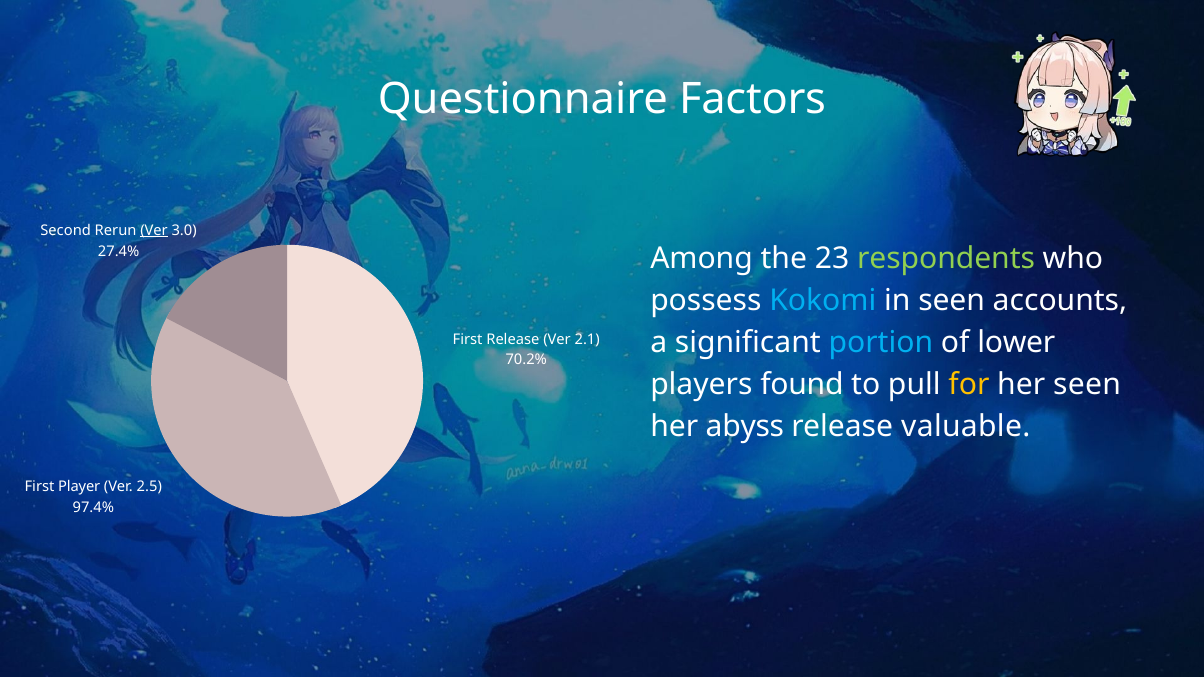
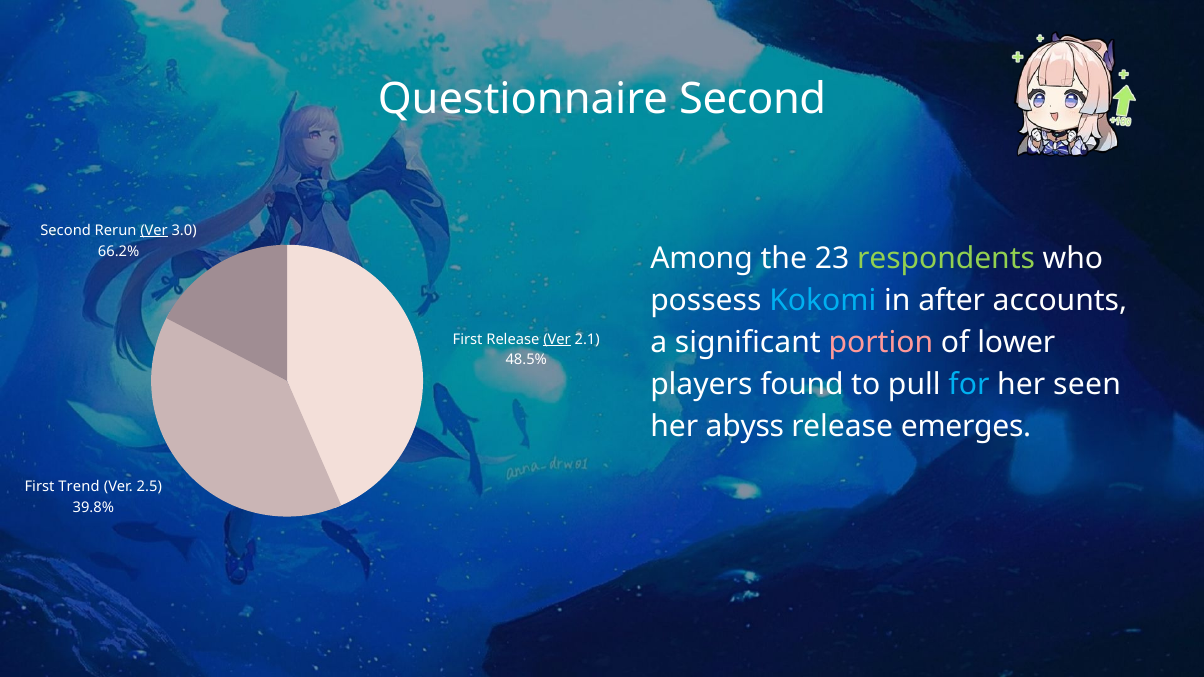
Questionnaire Factors: Factors -> Second (753, 99)
27.4%: 27.4% -> 66.2% (119, 251)
in seen: seen -> after (952, 301)
portion colour: light blue -> pink (881, 343)
Ver underline: none -> present (557, 339)
70.2%: 70.2% -> 48.5% (526, 360)
for colour: yellow -> light blue (969, 385)
valuable: valuable -> emerges (966, 427)
Player: Player -> Trend (79, 487)
97.4%: 97.4% -> 39.8% (93, 508)
